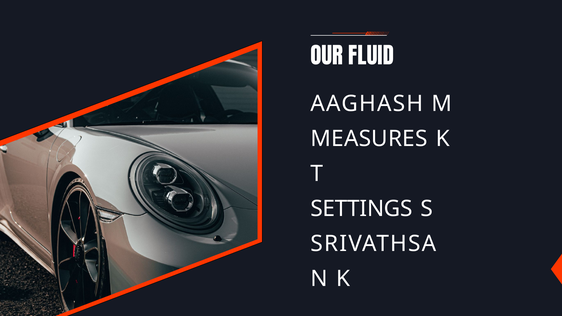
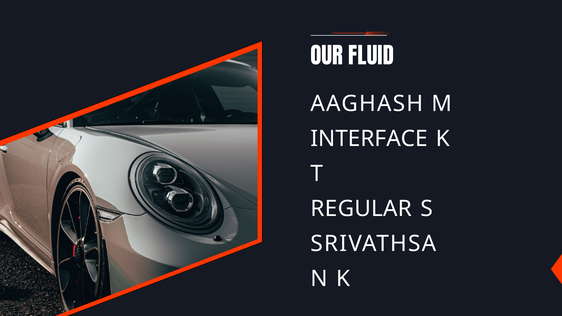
MEASURES: MEASURES -> INTERFACE (369, 139)
SETTINGS: SETTINGS -> REGULAR (361, 209)
